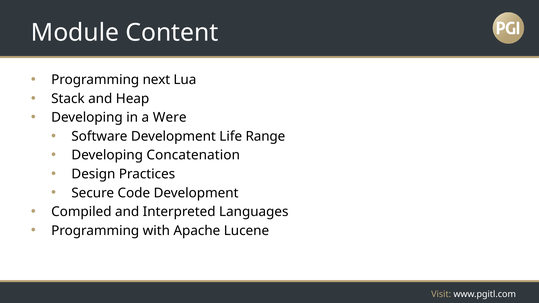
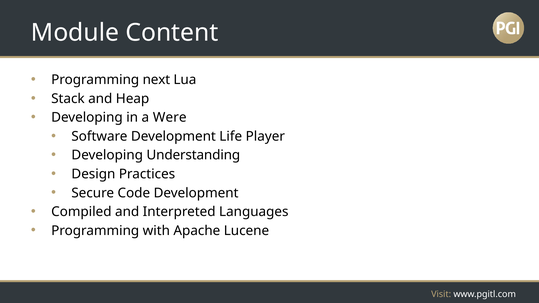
Range: Range -> Player (265, 136)
Concatenation: Concatenation -> Understanding (193, 155)
